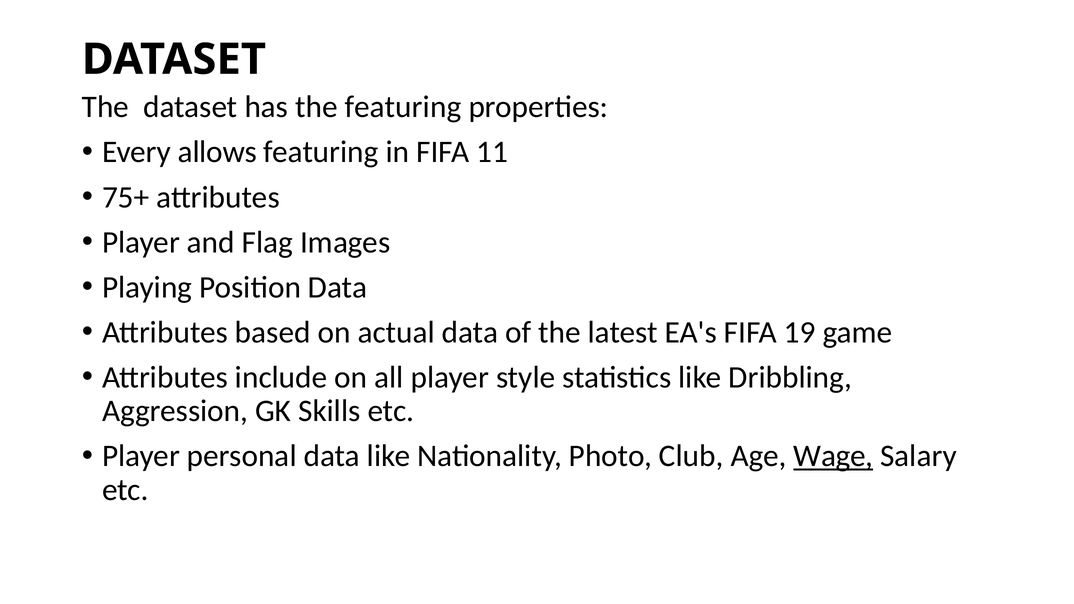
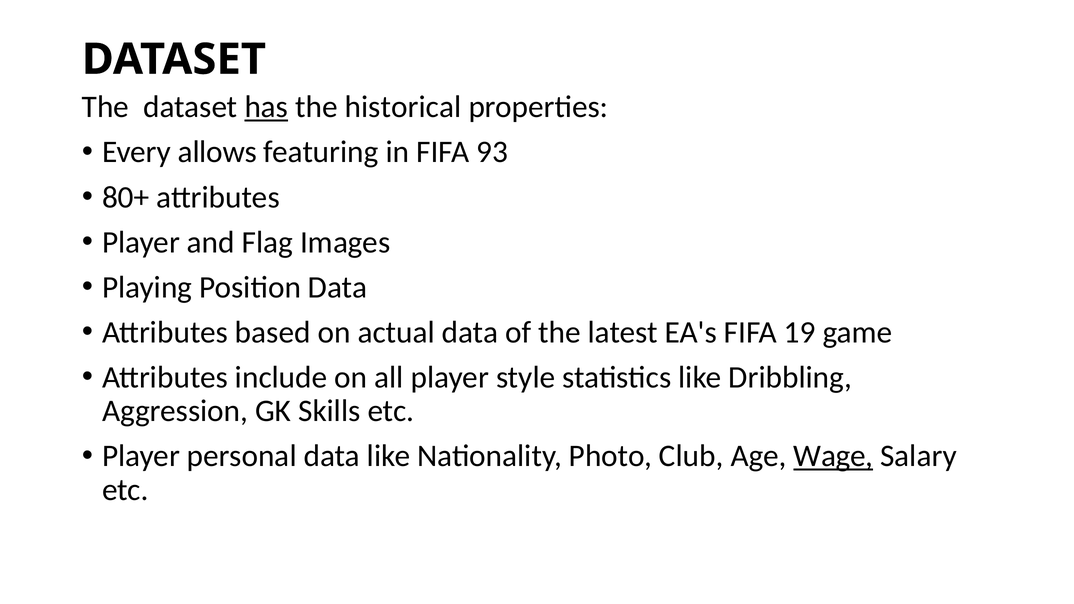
has underline: none -> present (266, 107)
the featuring: featuring -> historical (403, 107)
11: 11 -> 93 (492, 152)
75+: 75+ -> 80+ (126, 197)
